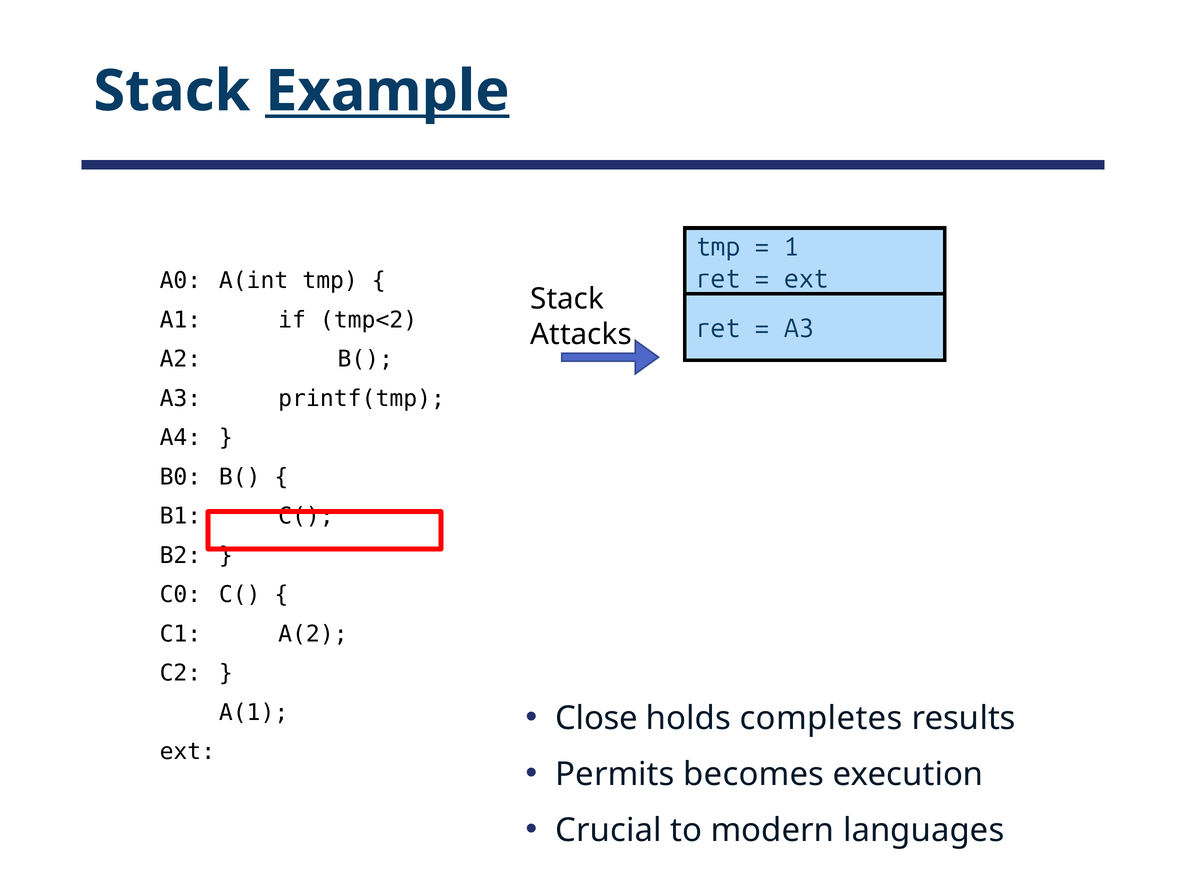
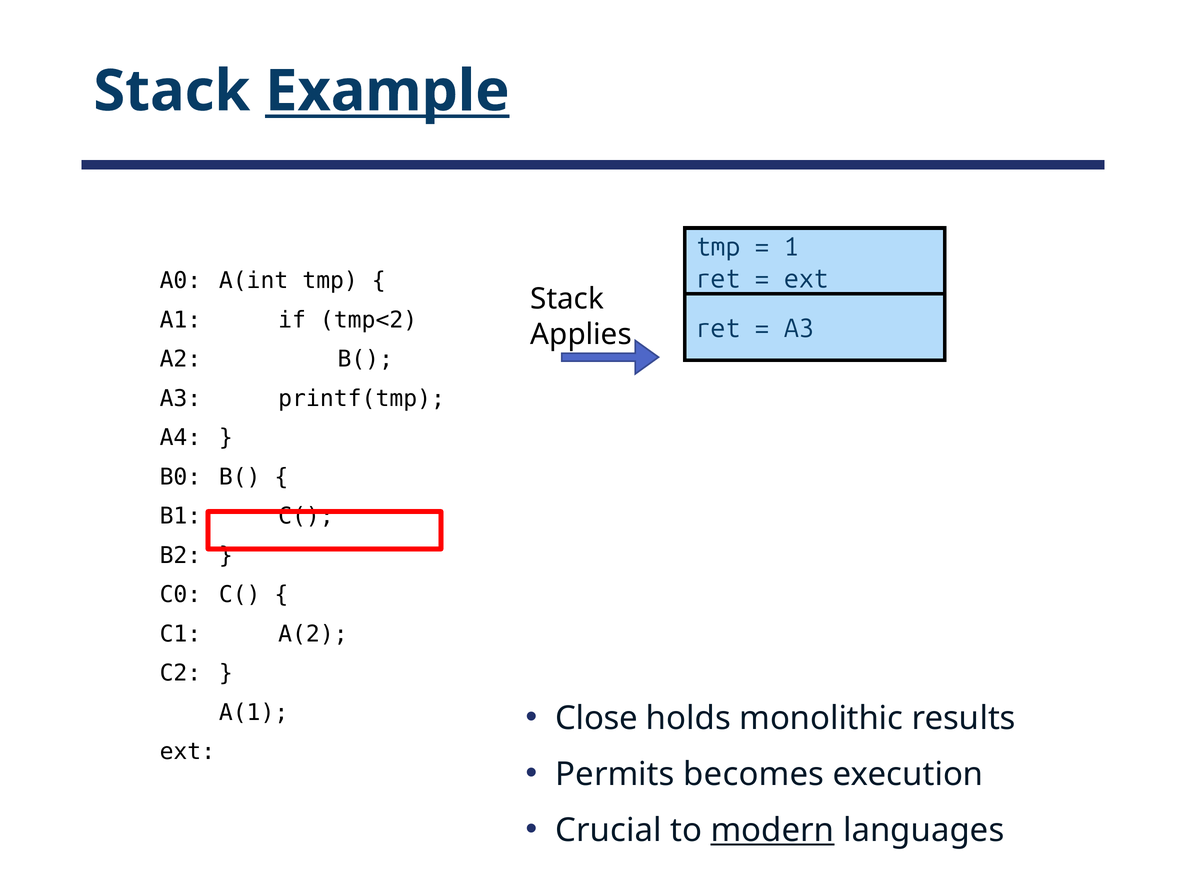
Attacks: Attacks -> Applies (581, 334)
completes: completes -> monolithic (821, 718)
modern underline: none -> present (772, 830)
